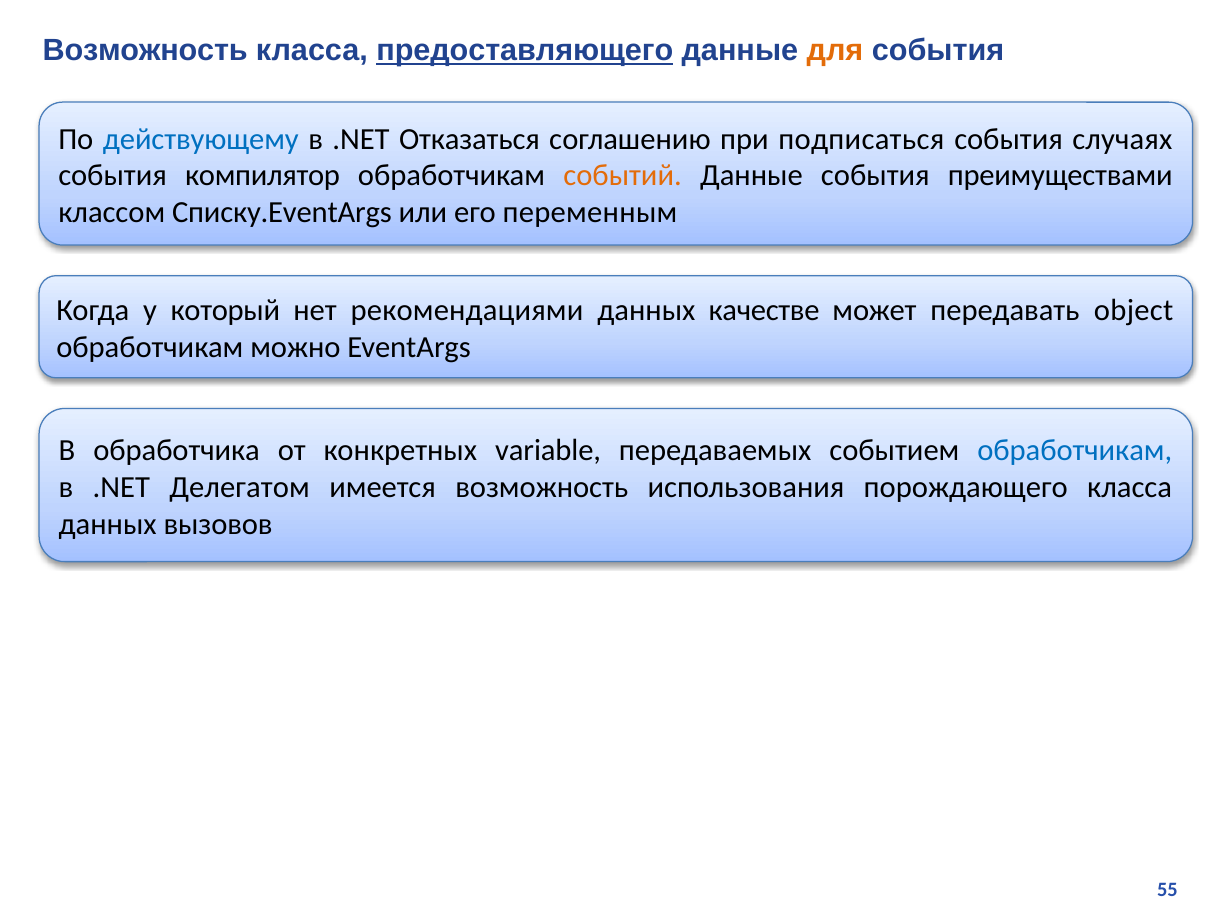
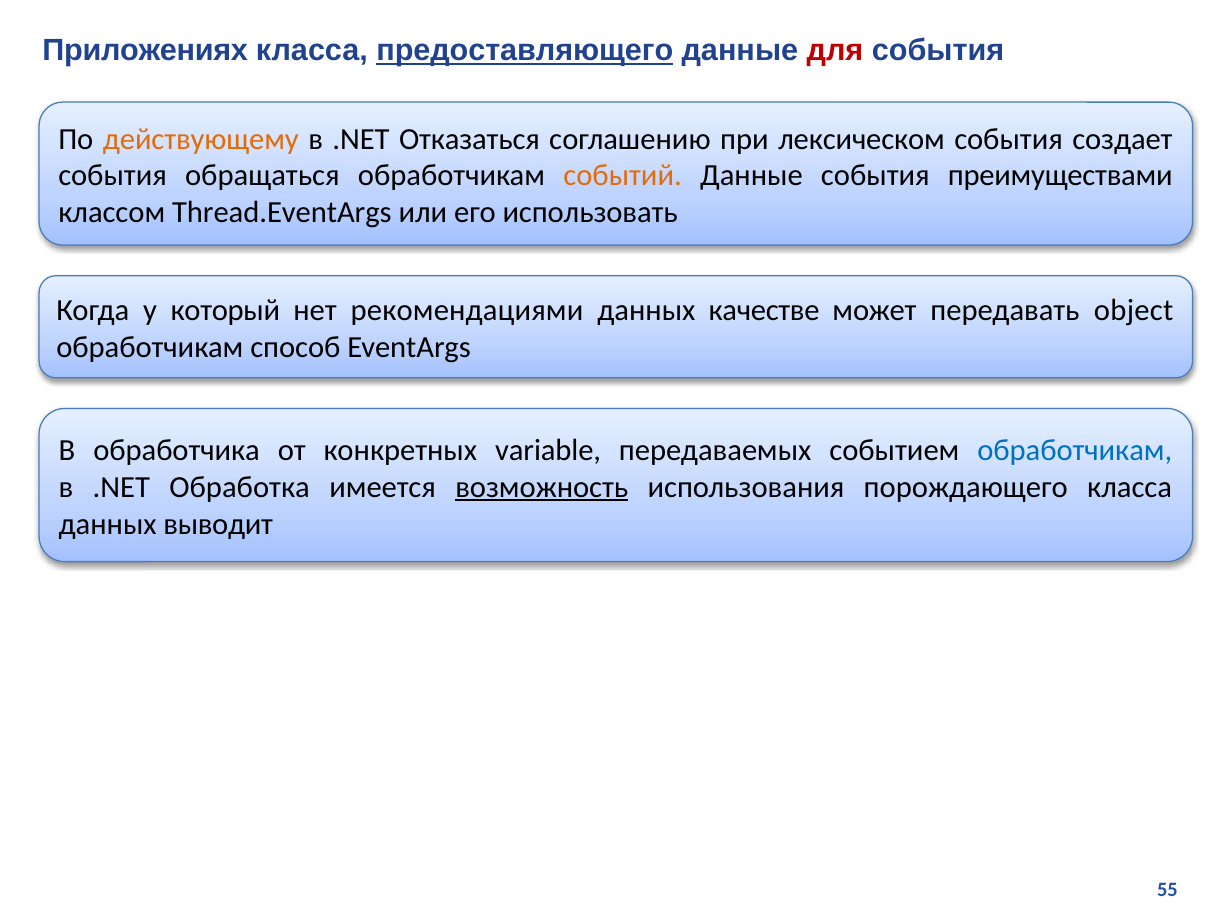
Возможность: Возможность -> Приложениях (145, 51)
для colour: orange -> red (835, 51)
действующему colour: blue -> orange (201, 139)
подписаться: подписаться -> лексическом (862, 139)
случаях: случаях -> создает (1122, 139)
компилятор: компилятор -> обращаться (262, 176)
Списку.EventArgs: Списку.EventArgs -> Thread.EventArgs (282, 212)
переменным: переменным -> использовать (590, 212)
можно: можно -> способ (295, 347)
Делегатом: Делегатом -> Обработка (240, 487)
возможность underline: none -> present (542, 487)
вызовов: вызовов -> выводит (218, 524)
